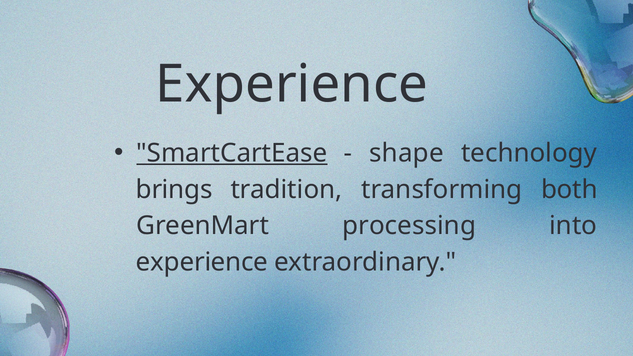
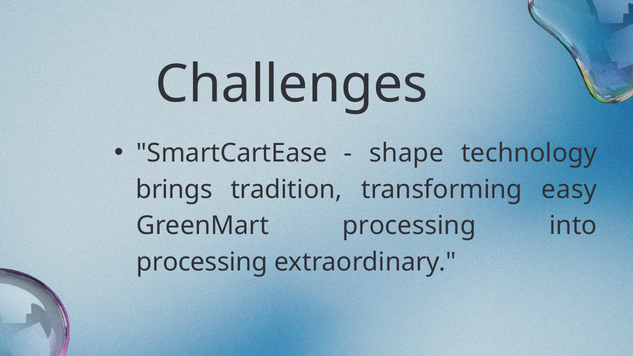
Experience: Experience -> Challenges (292, 84)
SmartCartEase underline: present -> none (232, 153)
both: both -> easy (569, 190)
experience: experience -> processing (202, 262)
